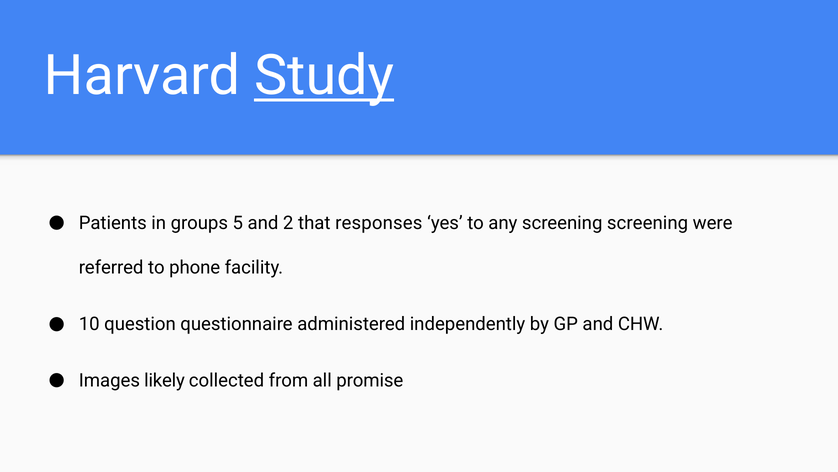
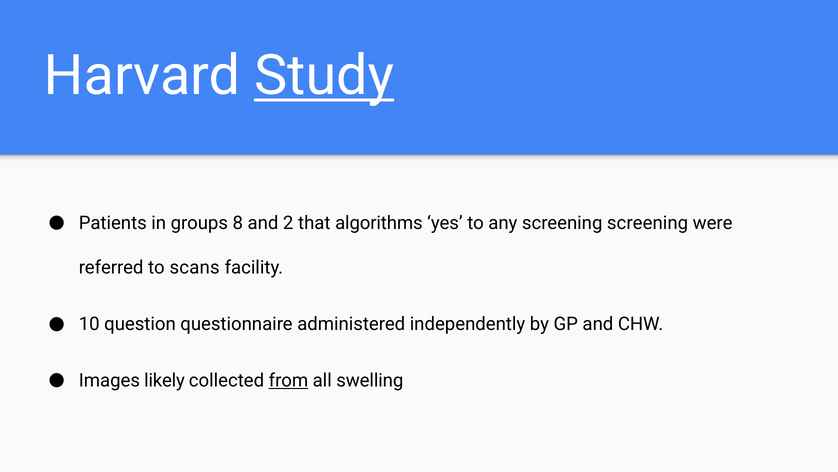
5: 5 -> 8 (238, 223)
responses: responses -> algorithms (379, 223)
phone: phone -> scans (195, 267)
from underline: none -> present (288, 380)
promise: promise -> swelling (370, 380)
